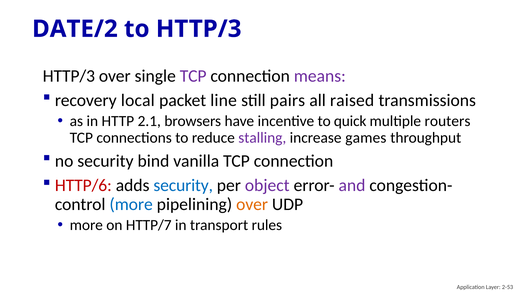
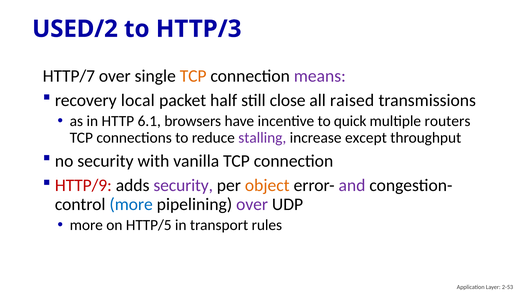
DATE/2: DATE/2 -> USED/2 (75, 29)
HTTP/3: HTTP/3 -> HTTP/7 (69, 76)
TCP colour: purple -> orange (193, 76)
line: line -> half (224, 100)
pairs: pairs -> close (288, 100)
2.1: 2.1 -> 6.1 (149, 121)
games: games -> except (366, 137)
bind: bind -> with (153, 161)
HTTP/6: HTTP/6 -> HTTP/9 (83, 185)
security colour: blue -> purple (183, 185)
object colour: purple -> orange (267, 185)
over colour: orange -> purple (252, 204)
HTTP/7: HTTP/7 -> HTTP/5 (149, 225)
